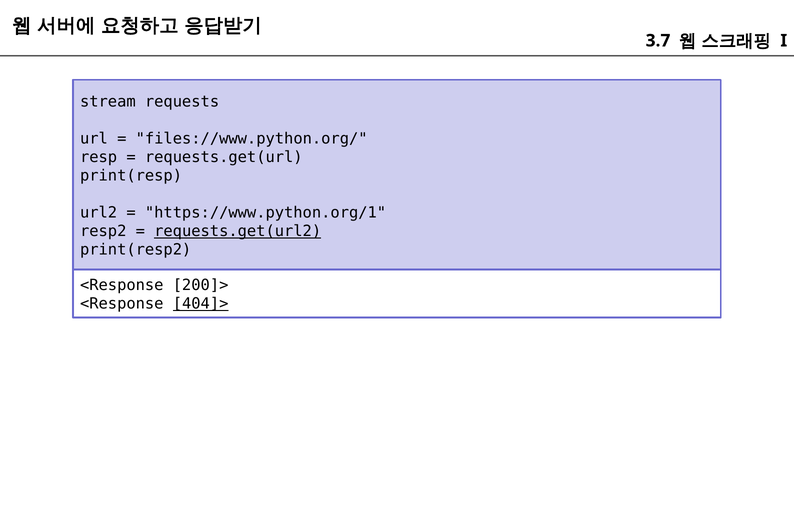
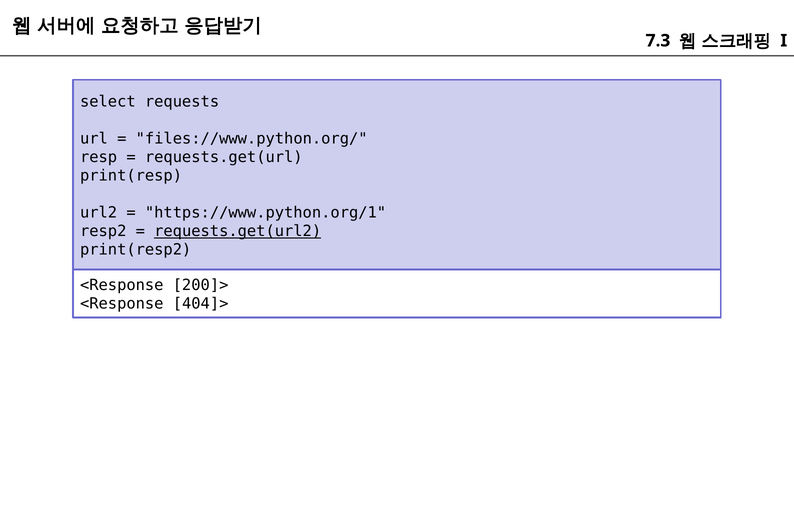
3.7: 3.7 -> 7.3 (658, 41)
stream: stream -> select (108, 102)
404]> underline: present -> none (201, 304)
